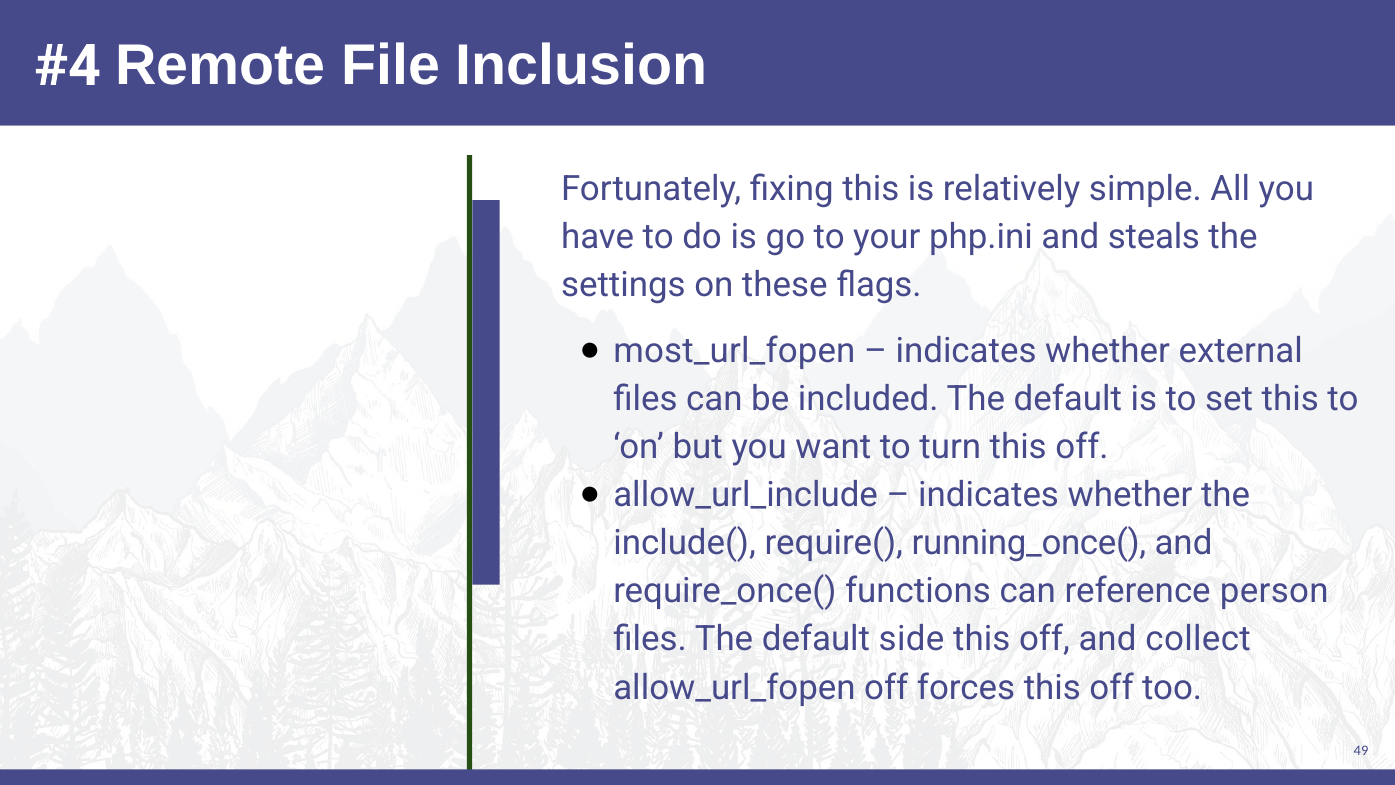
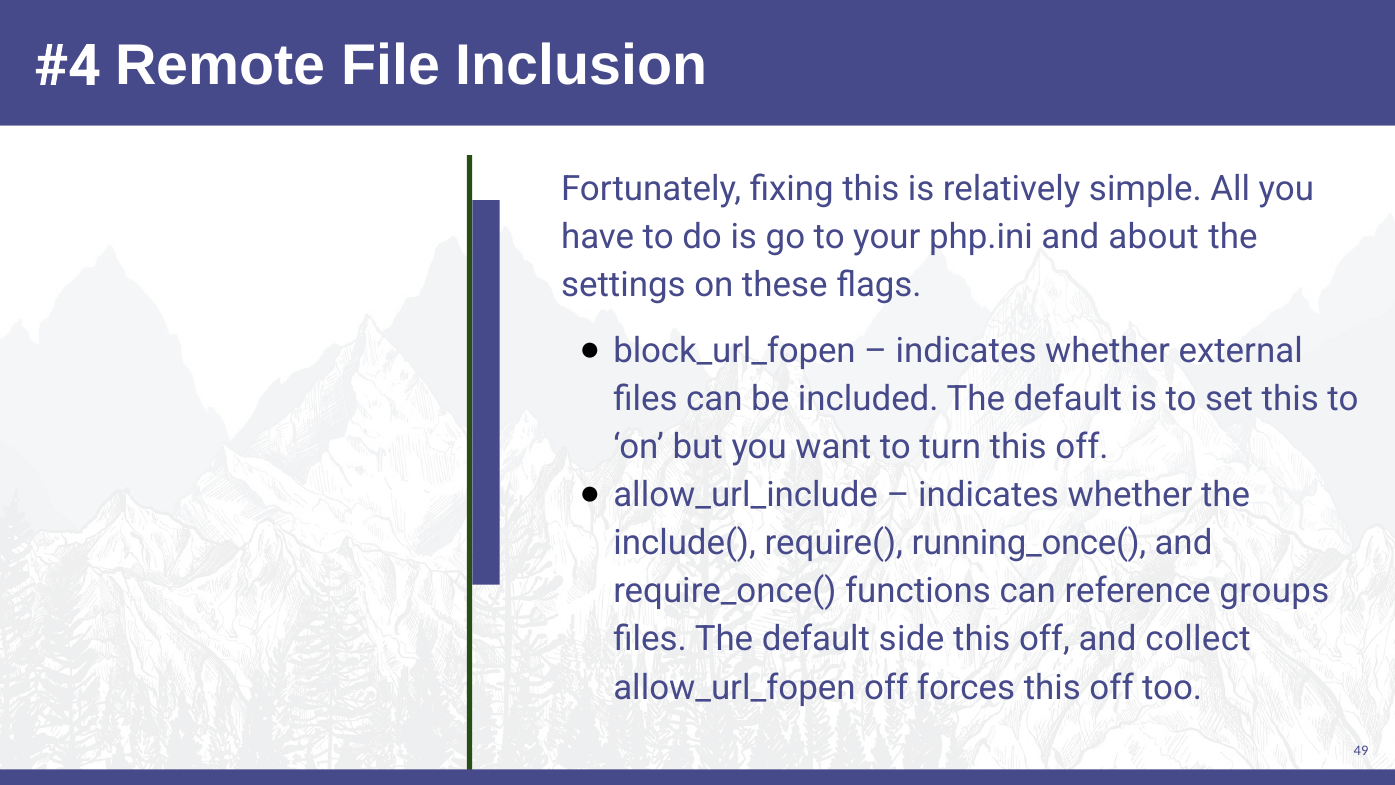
steals: steals -> about (1154, 237)
most_url_fopen: most_url_fopen -> block_url_fopen (735, 350)
person: person -> groups (1274, 591)
